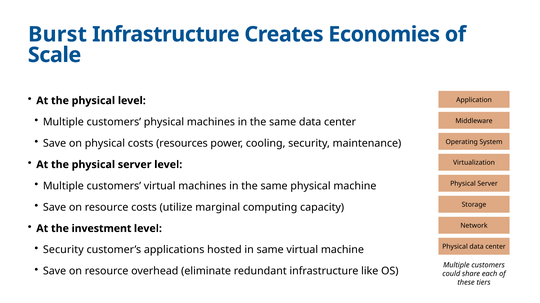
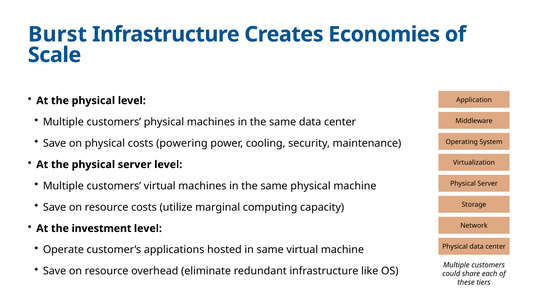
resources: resources -> powering (182, 144)
Security: Security -> Operate (63, 250)
